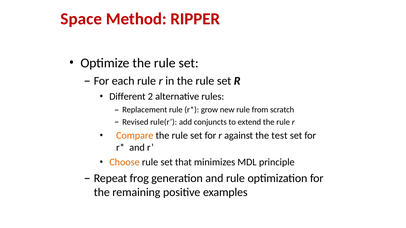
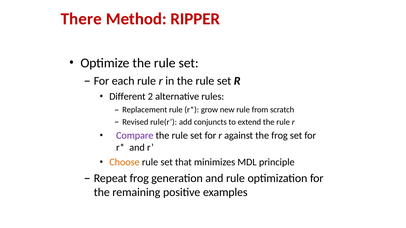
Space: Space -> There (81, 19)
Compare colour: orange -> purple (135, 136)
the test: test -> frog (280, 136)
